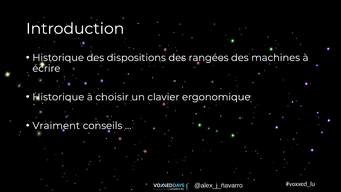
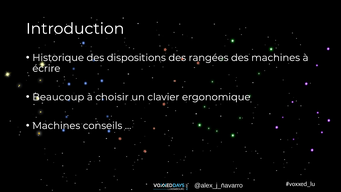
Historique: Historique -> Beaucoup (58, 97)
Vraiment: Vraiment -> Machines (56, 126)
